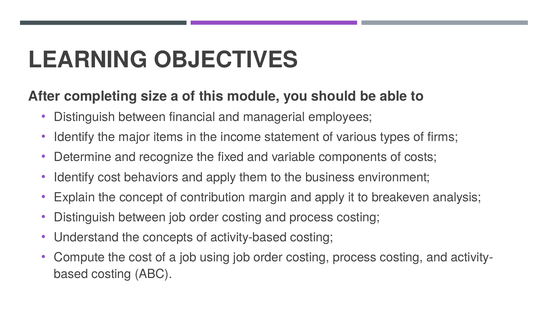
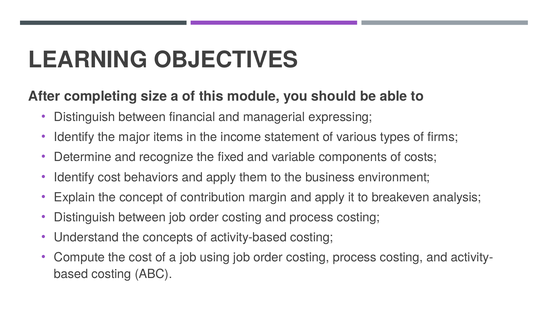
employees: employees -> expressing (340, 117)
